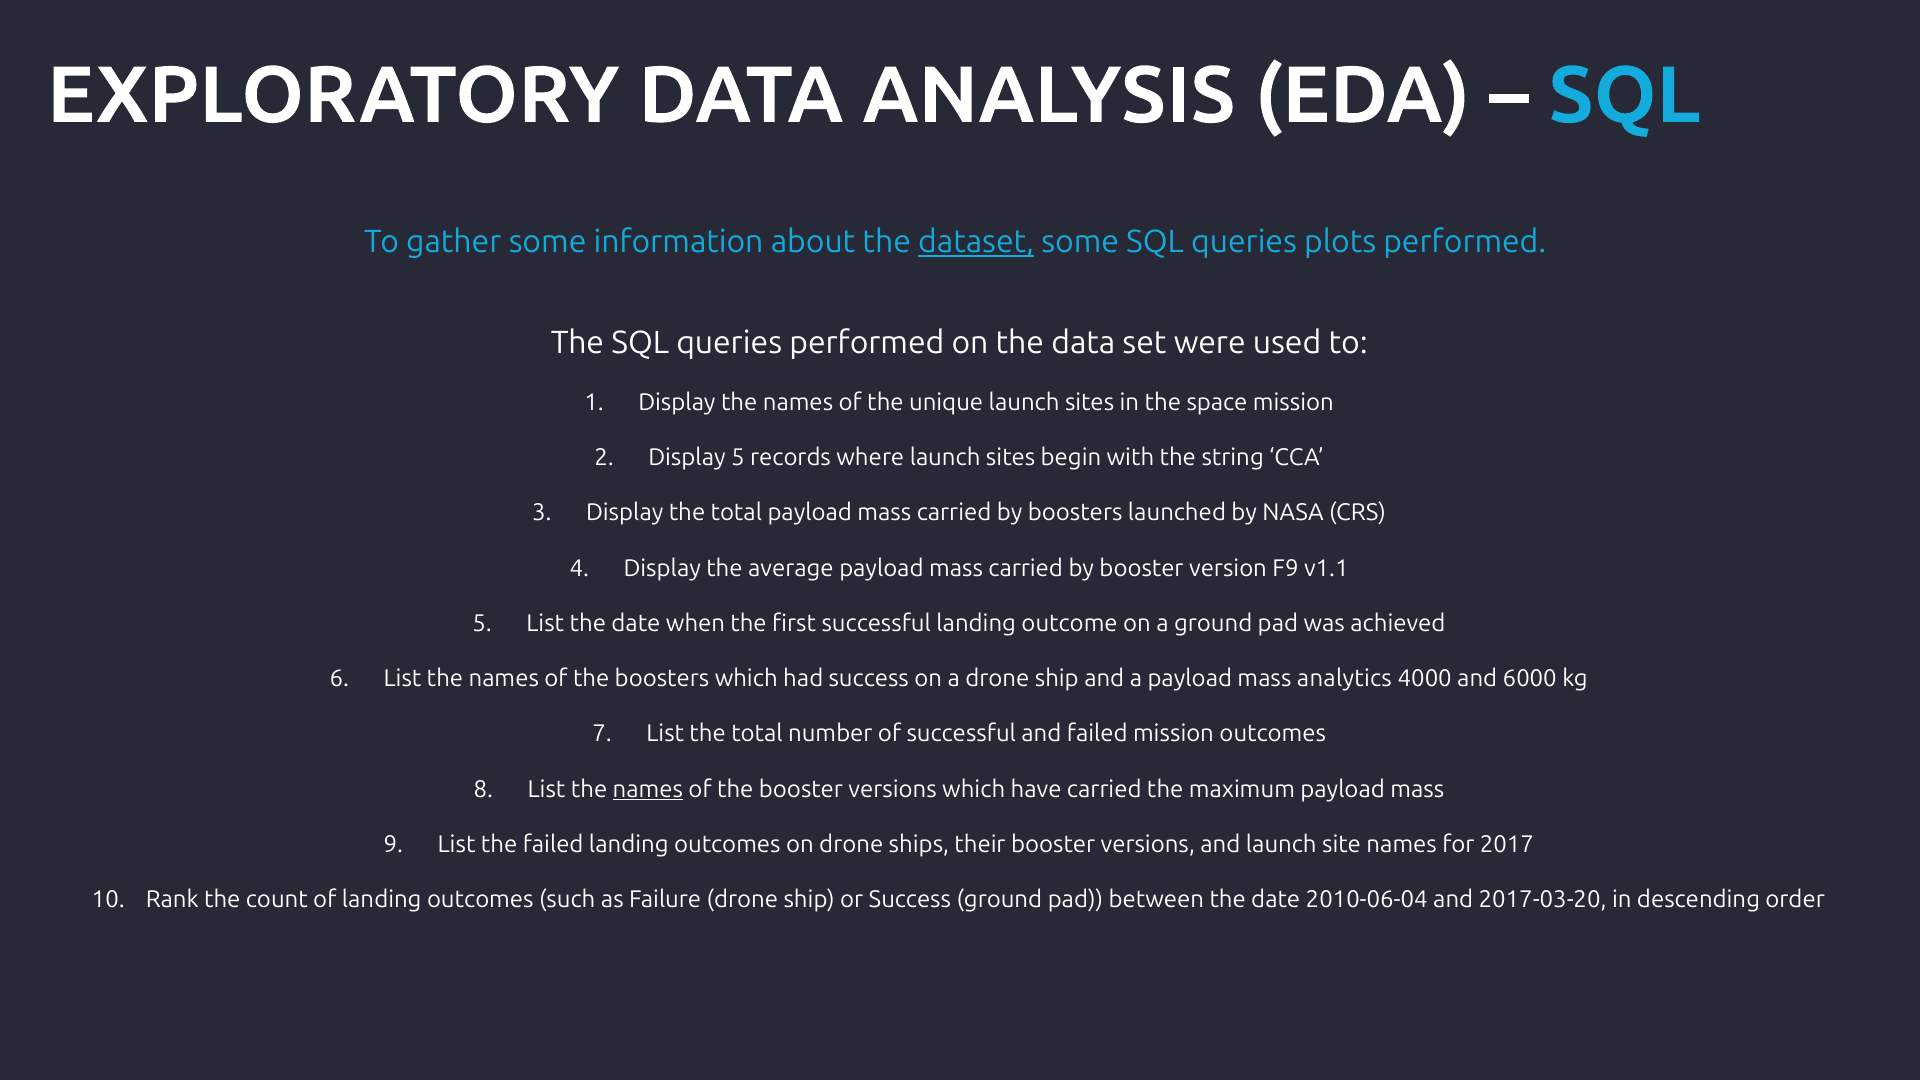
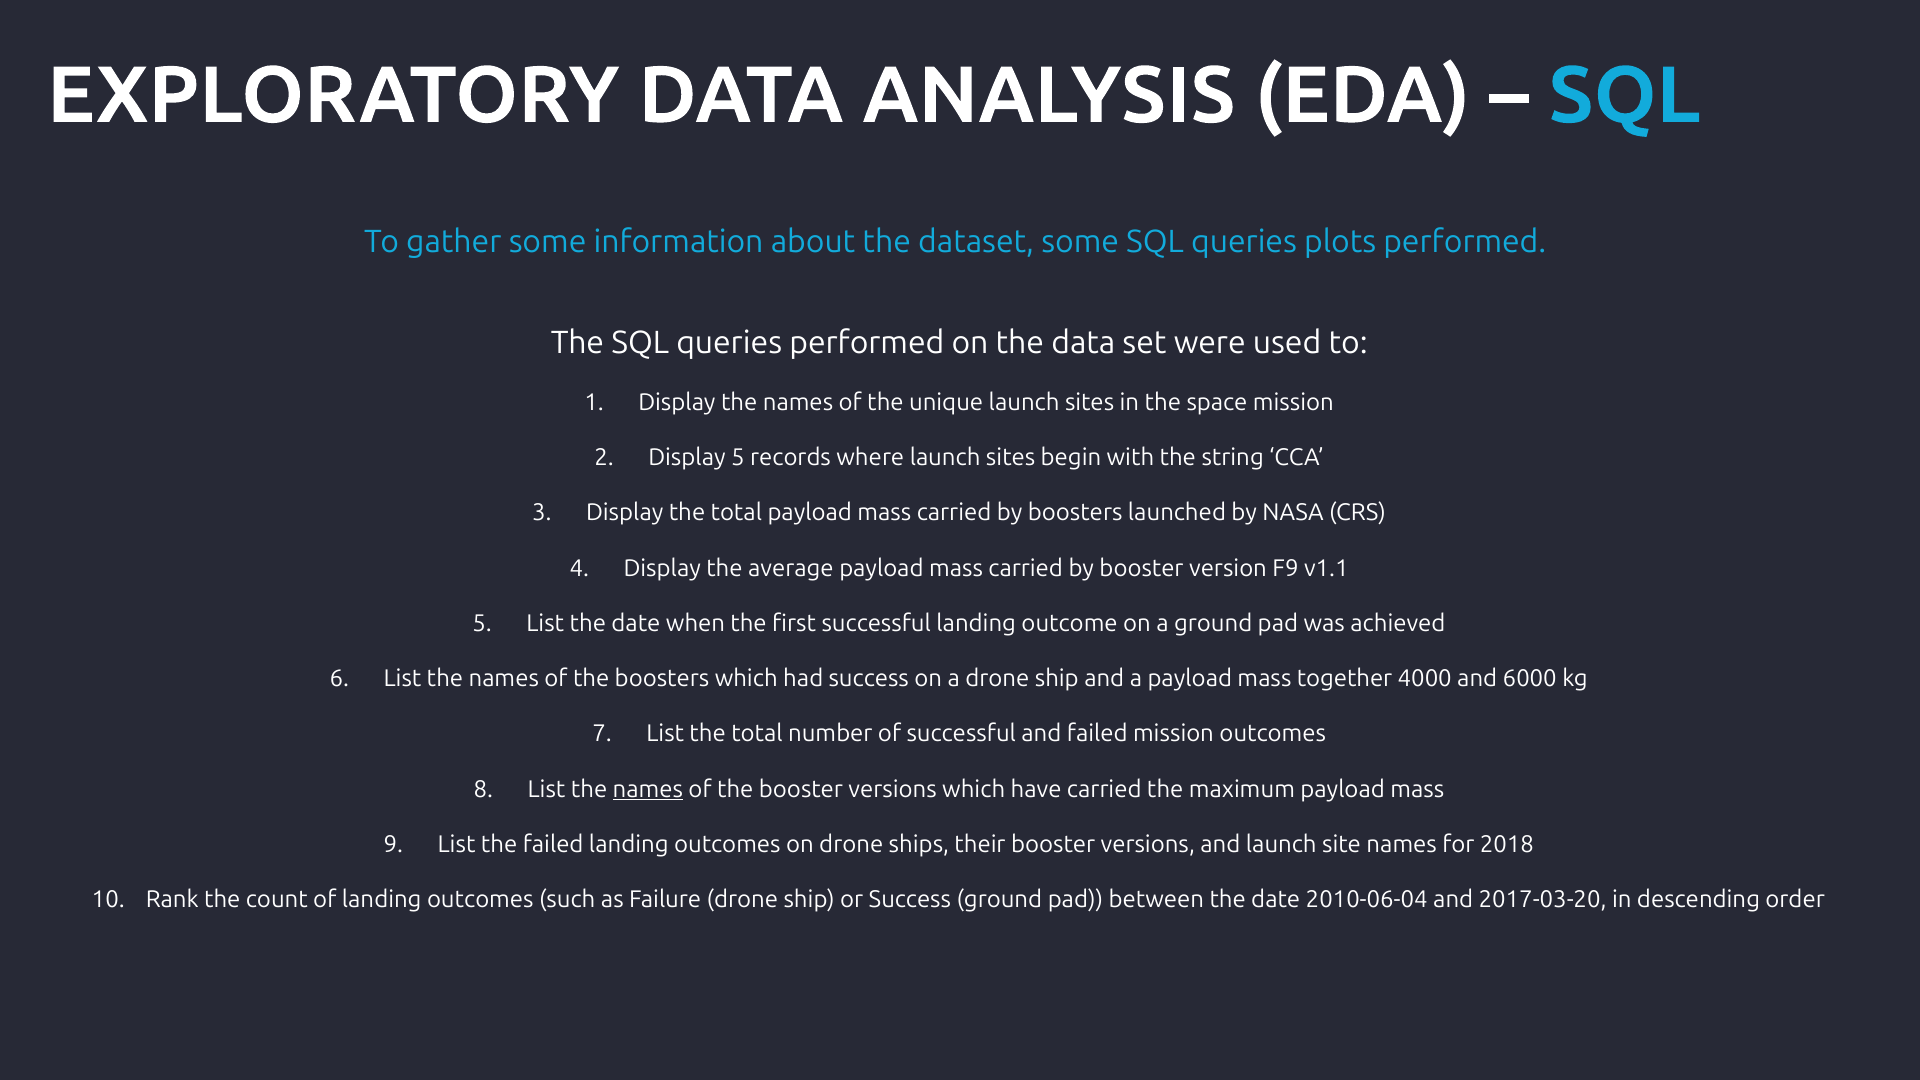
dataset underline: present -> none (976, 242)
analytics: analytics -> together (1345, 679)
2017: 2017 -> 2018 (1507, 844)
